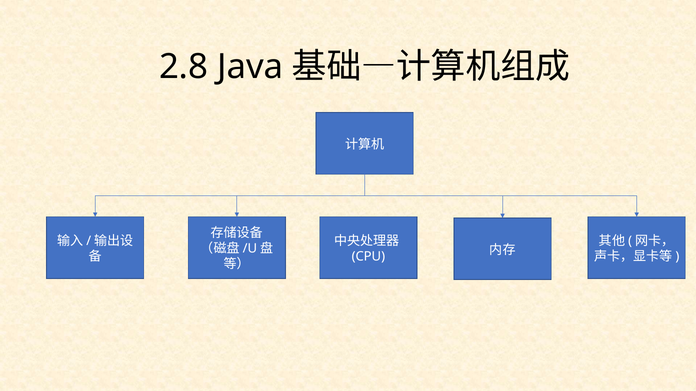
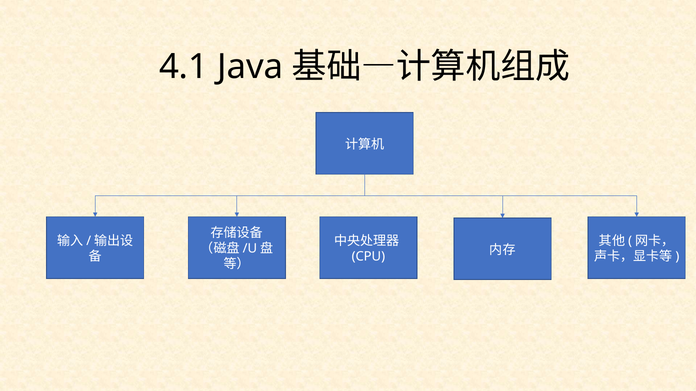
2.8: 2.8 -> 4.1 (184, 67)
